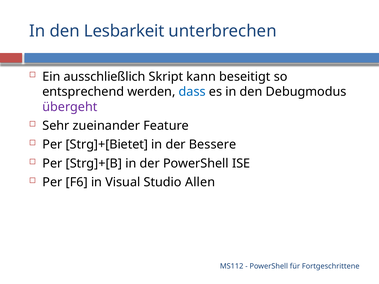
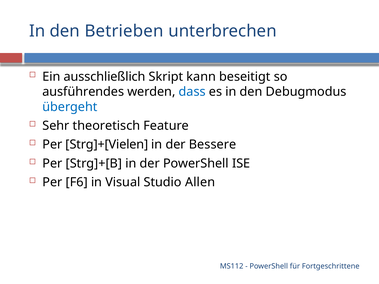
Lesbarkeit: Lesbarkeit -> Betrieben (124, 31)
entsprechend: entsprechend -> ausführendes (83, 92)
übergeht colour: purple -> blue (70, 107)
zueinander: zueinander -> theoretisch (106, 126)
Strg]+[Bietet: Strg]+[Bietet -> Strg]+[Vielen (107, 145)
